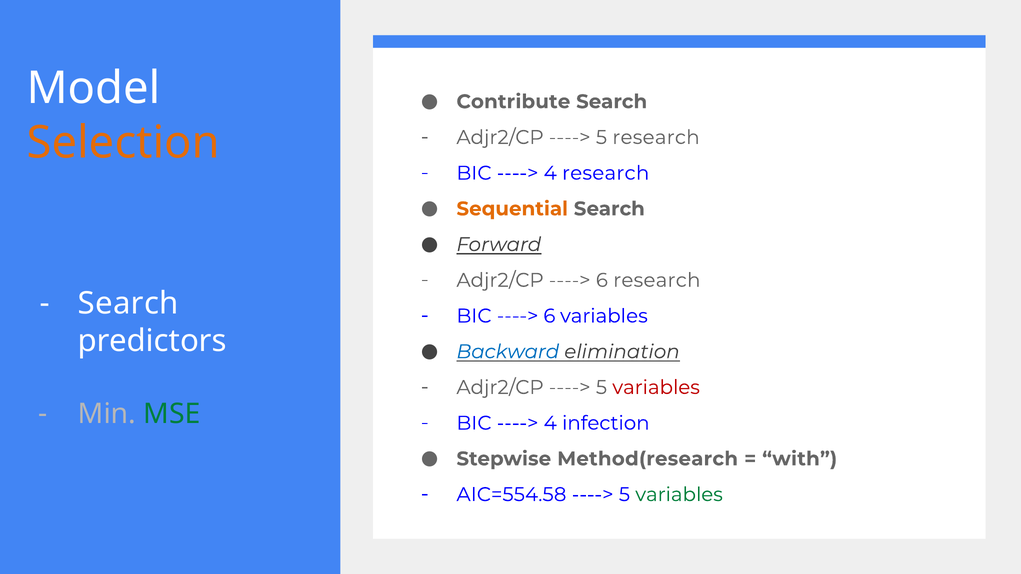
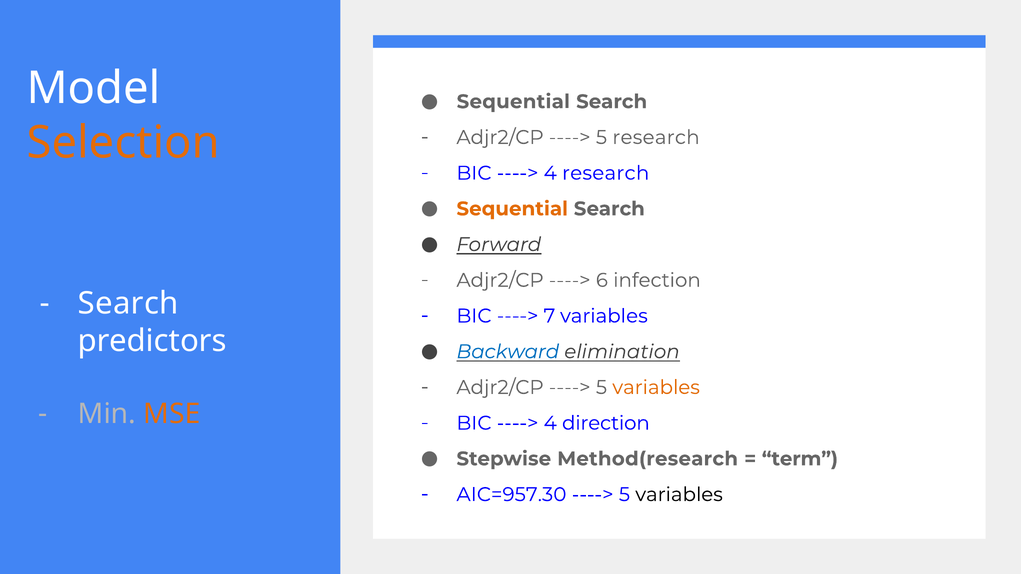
Contribute: Contribute -> Sequential (513, 102)
6 research: research -> infection (657, 280)
6: 6 -> 7 (549, 316)
variables colour: red -> orange (656, 388)
MSE colour: green -> orange (172, 414)
infection: infection -> direction (606, 423)
with: with -> term (800, 459)
AIC=554.58: AIC=554.58 -> AIC=957.30 (511, 495)
variables colour: green -> black (679, 495)
